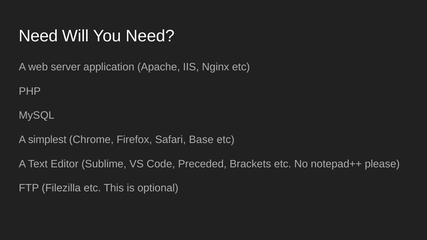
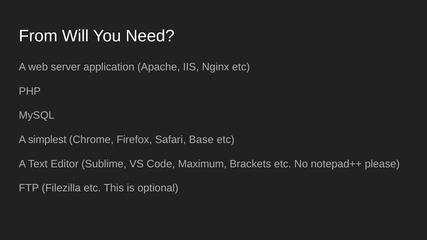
Need: Need -> From (38, 36)
Preceded: Preceded -> Maximum (202, 164)
